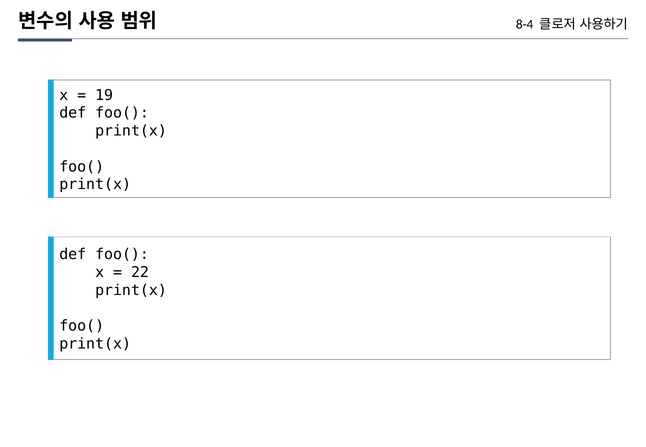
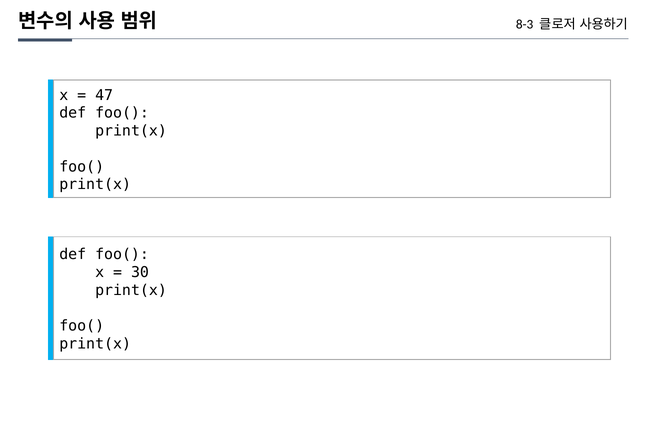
8-4: 8-4 -> 8-3 (525, 24)
19: 19 -> 47 (104, 95)
22: 22 -> 30 (140, 273)
